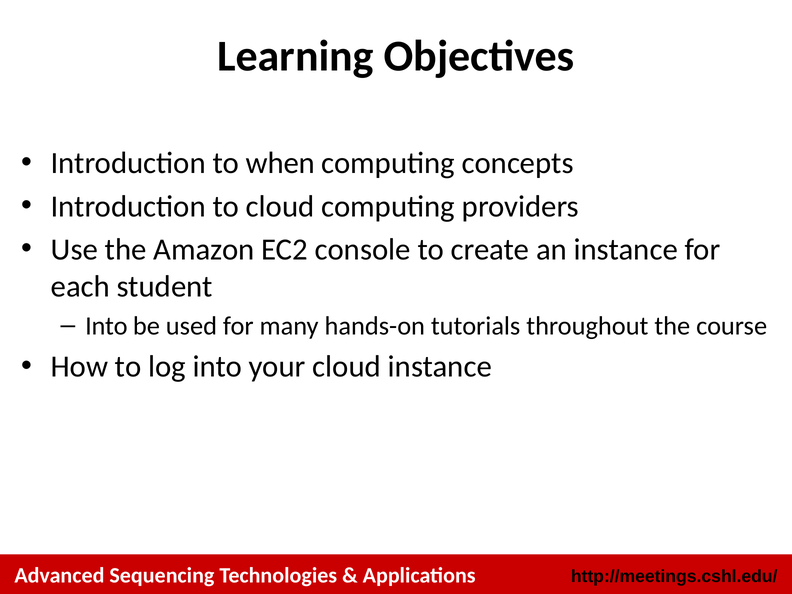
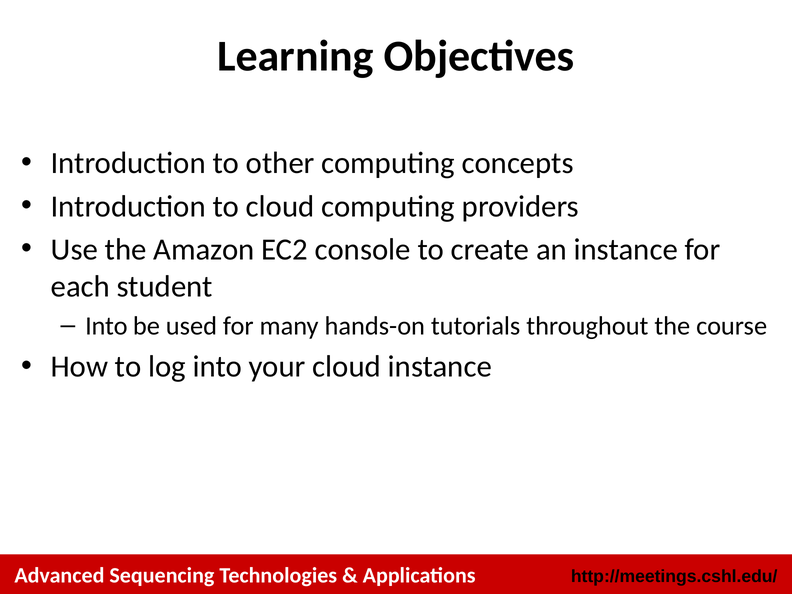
when: when -> other (280, 163)
